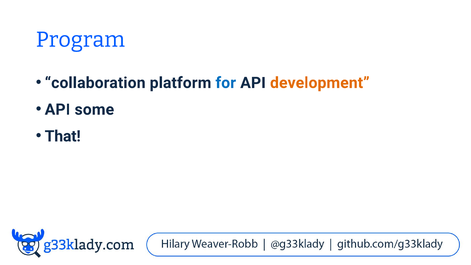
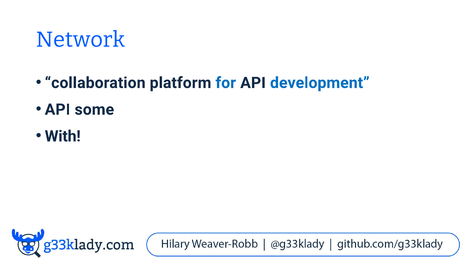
Program: Program -> Network (80, 40)
development colour: orange -> blue (320, 83)
That: That -> With (63, 136)
